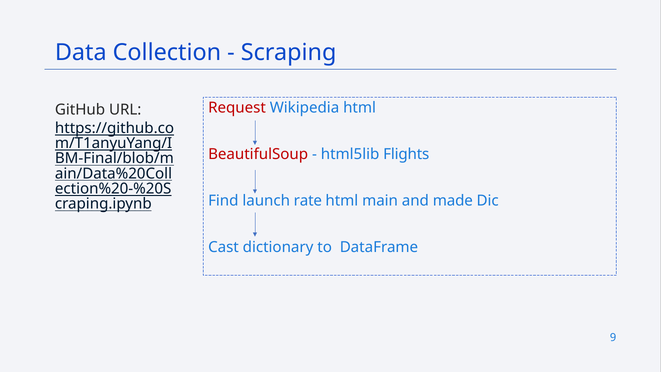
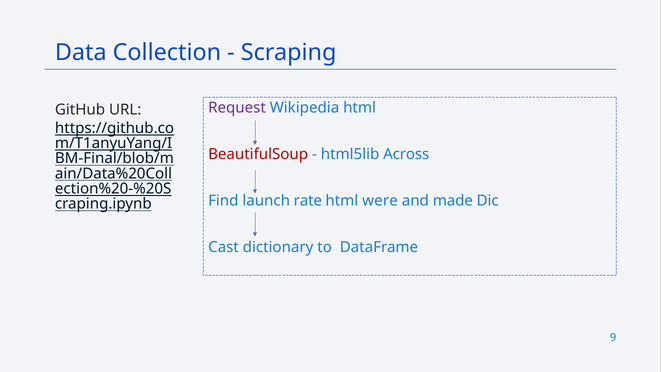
Request colour: red -> purple (237, 108)
Flights: Flights -> Across (406, 154)
main: main -> were (380, 201)
